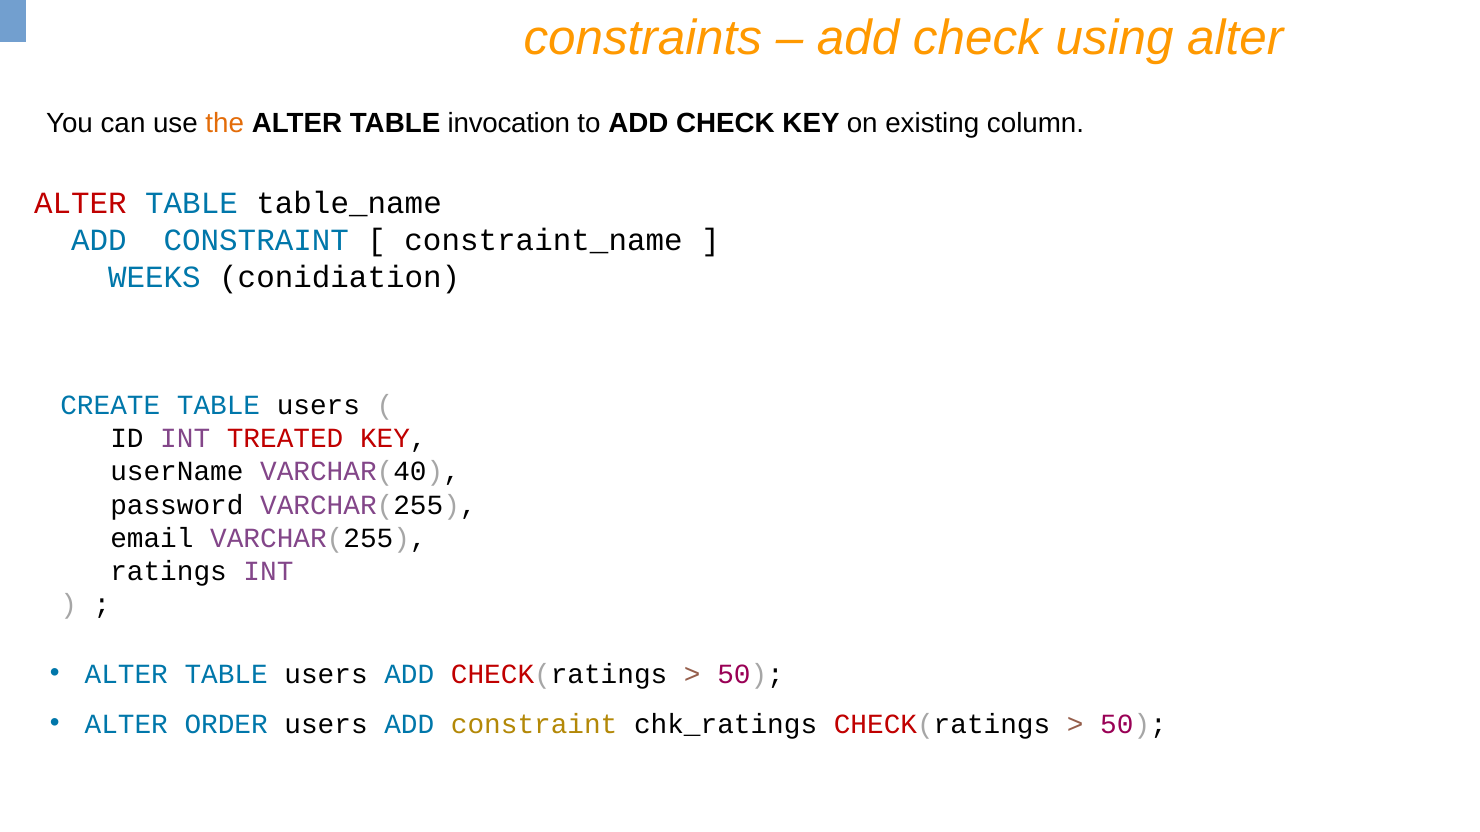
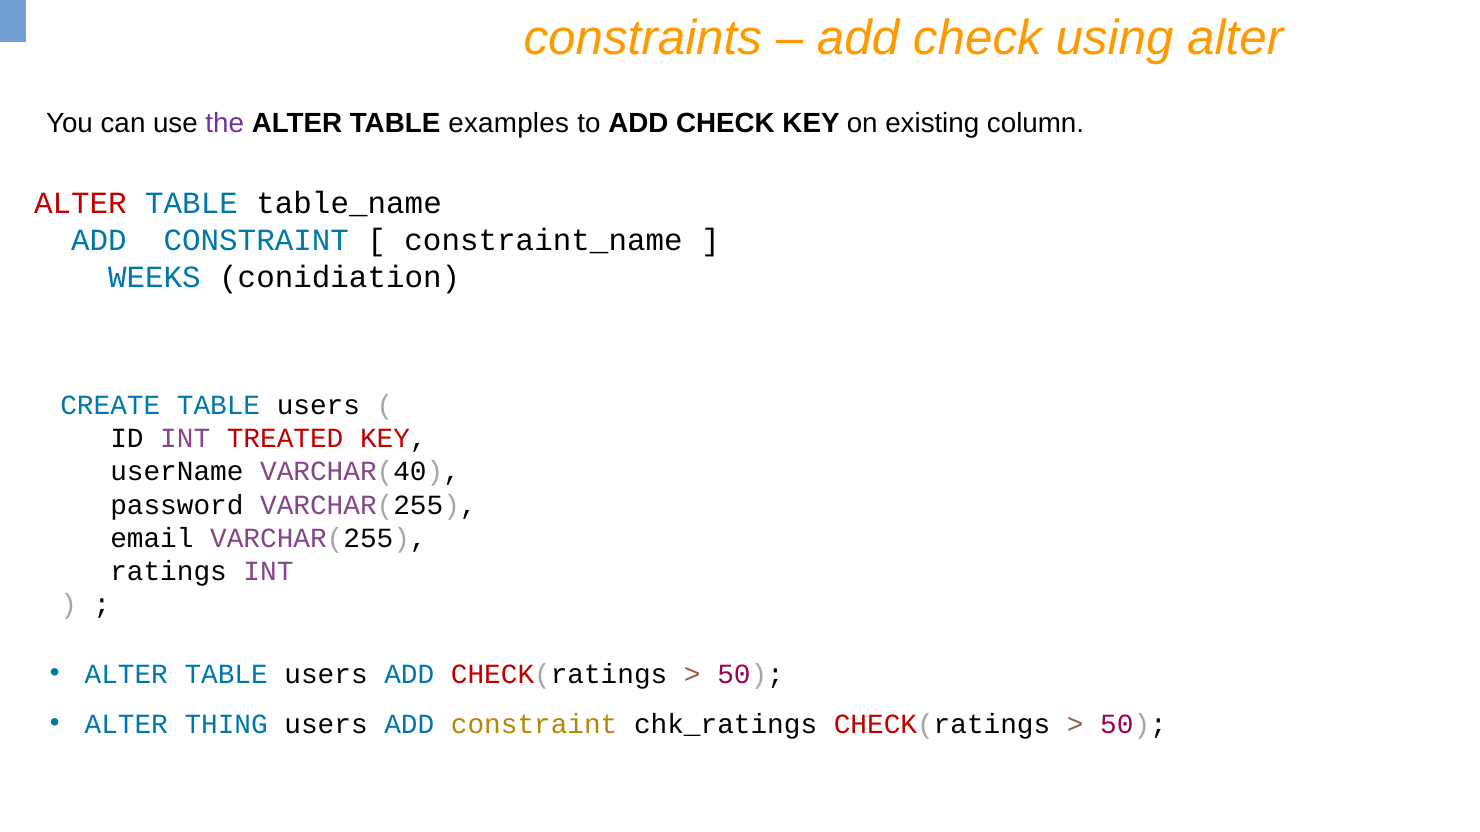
the colour: orange -> purple (225, 123)
invocation: invocation -> examples (509, 123)
ORDER: ORDER -> THING (226, 724)
